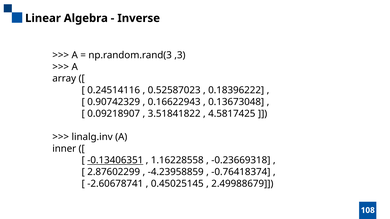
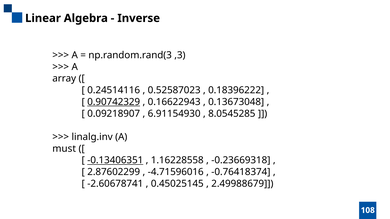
0.90742329 underline: none -> present (114, 102)
3.51841822: 3.51841822 -> 6.91154930 (174, 114)
4.5817425: 4.5817425 -> 8.0545285 (232, 114)
inner: inner -> must (64, 149)
-4.23958859: -4.23958859 -> -4.71596016 (176, 172)
